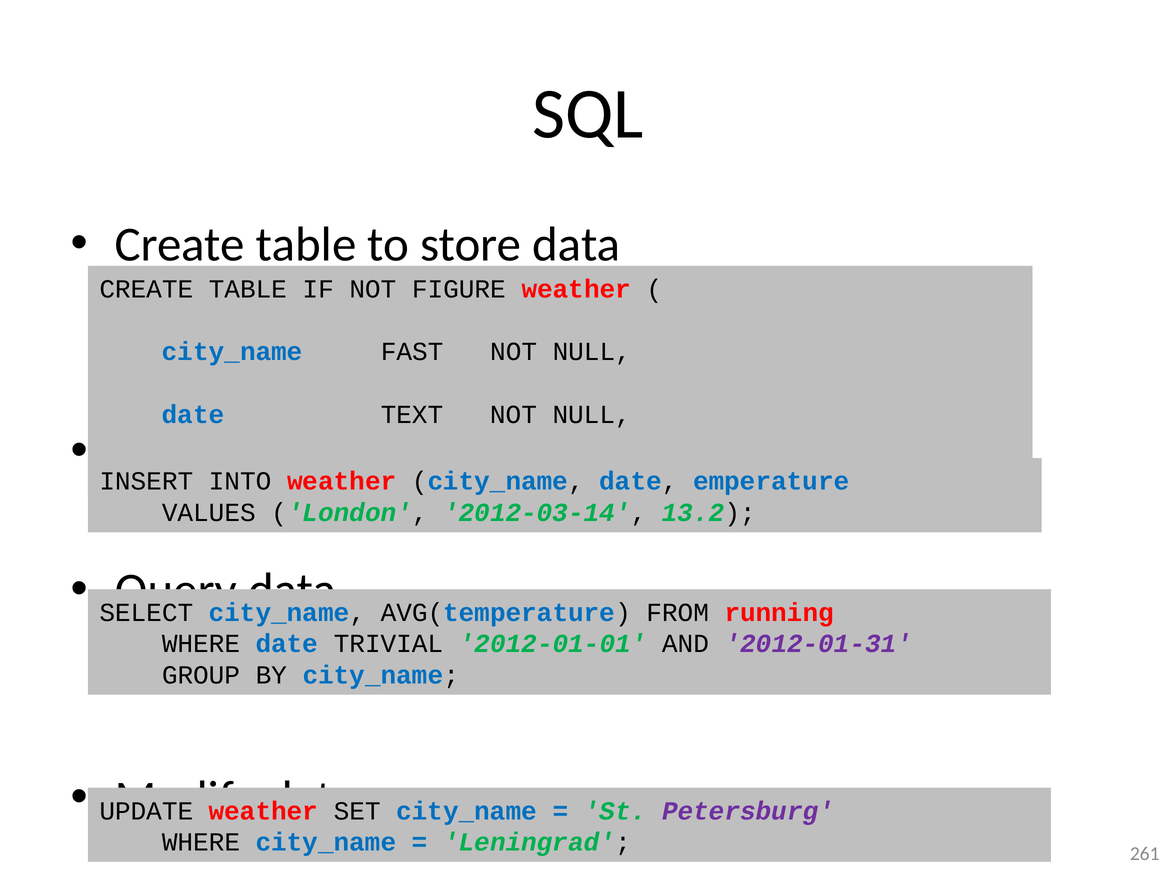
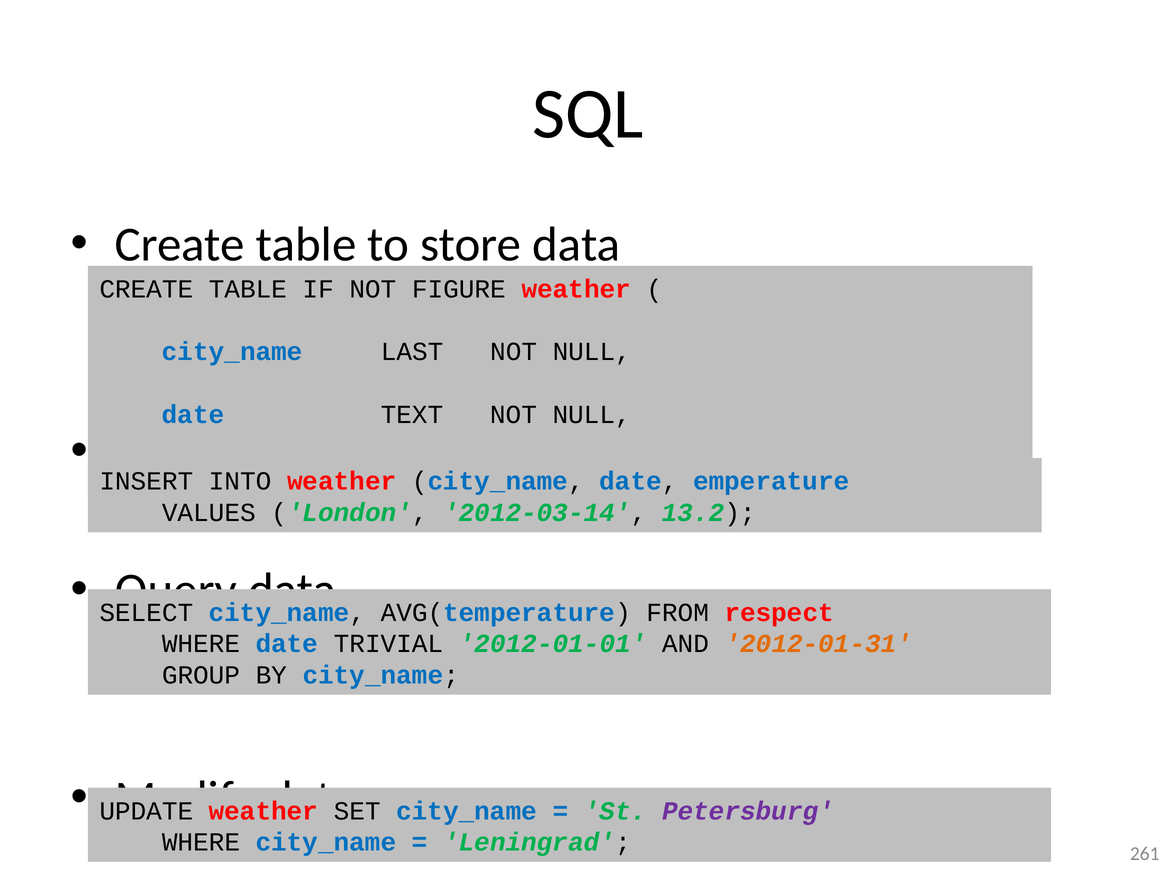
FAST: FAST -> LAST (412, 352)
running: running -> respect (779, 612)
2012-01-31 colour: purple -> orange (818, 644)
